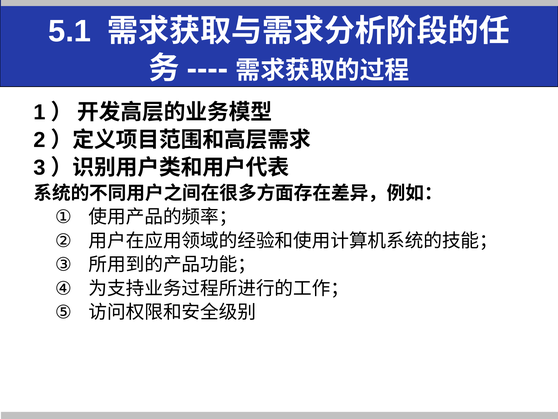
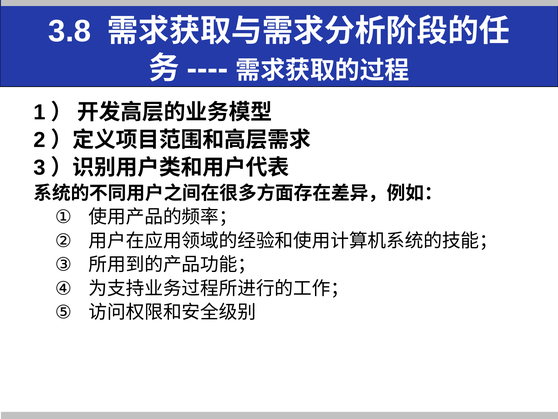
5.1: 5.1 -> 3.8 (70, 31)
